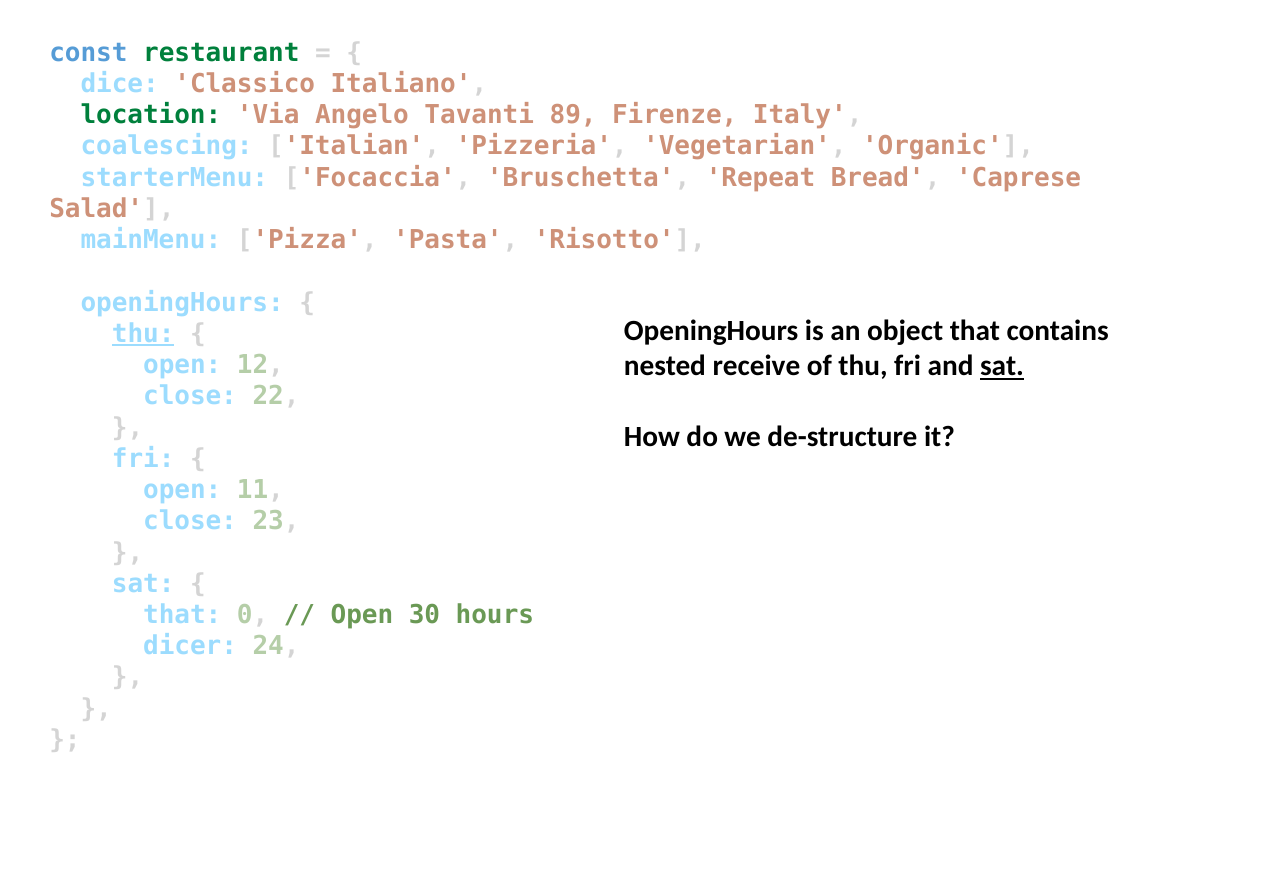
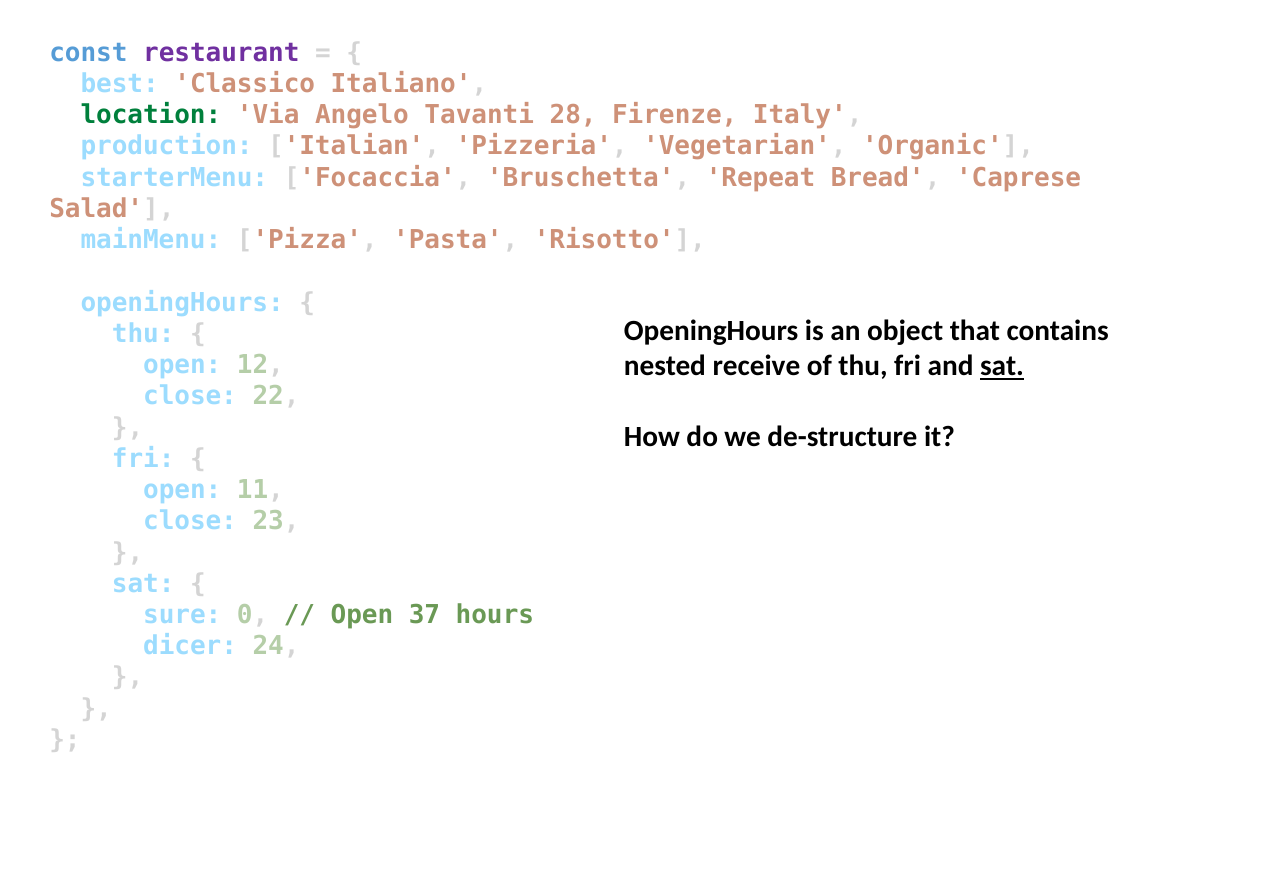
restaurant colour: green -> purple (221, 53)
dice: dice -> best (120, 84)
89: 89 -> 28 (573, 115)
coalescing: coalescing -> production (167, 146)
thu underline: present -> none (143, 334)
that: that -> sure (182, 615)
30: 30 -> 37 (424, 615)
